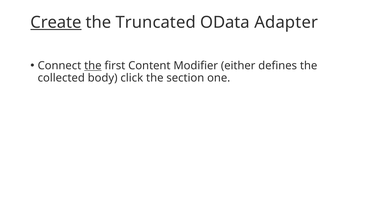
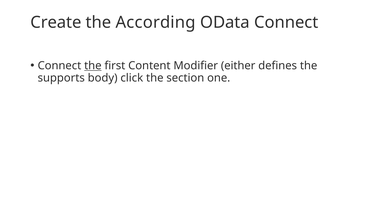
Create underline: present -> none (56, 22)
Truncated: Truncated -> According (156, 22)
OData Adapter: Adapter -> Connect (286, 22)
collected: collected -> supports (61, 78)
